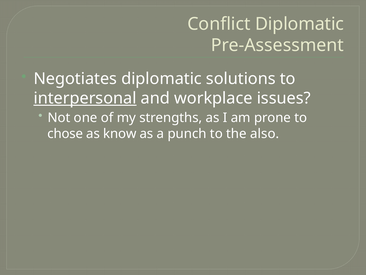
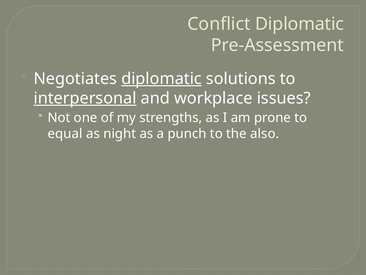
diplomatic underline: none -> present (162, 79)
chose: chose -> equal (65, 133)
know: know -> night (120, 133)
